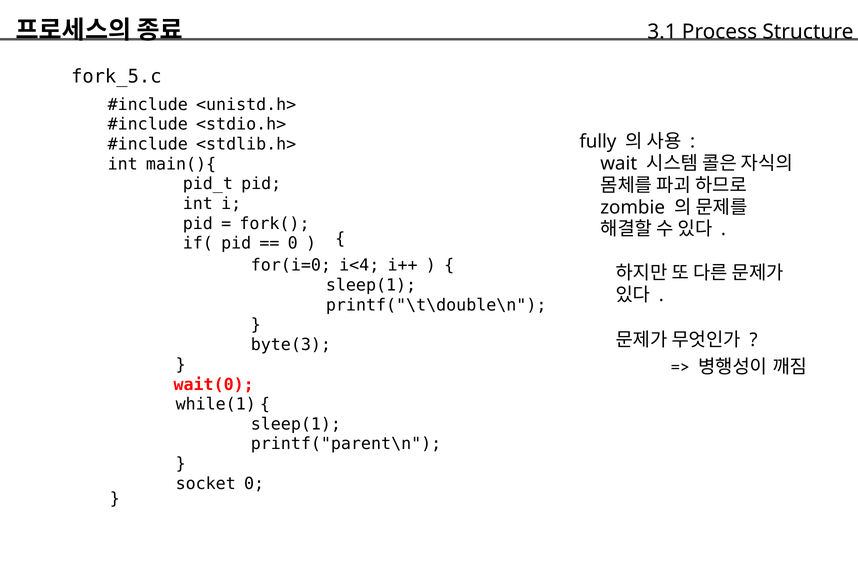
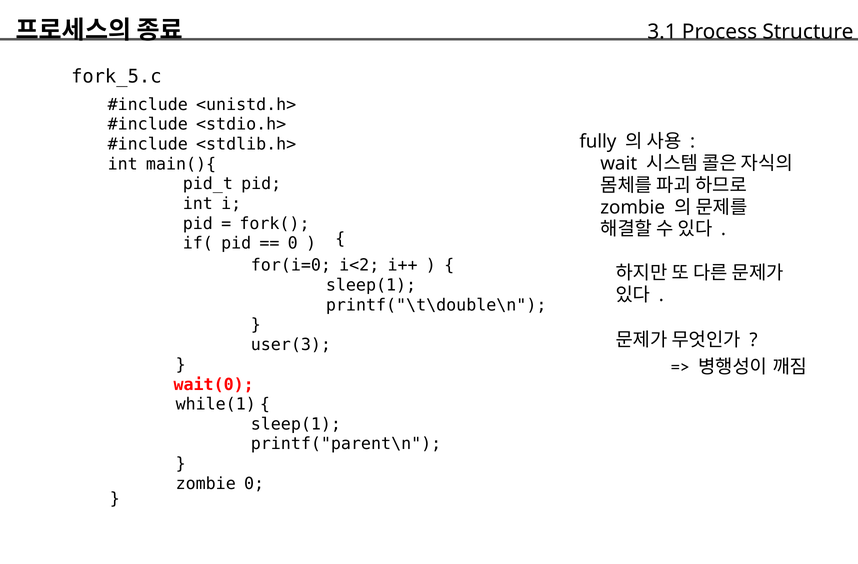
i<4: i<4 -> i<2 (359, 265)
byte(3: byte(3 -> user(3 (291, 344)
socket: socket -> zombie (206, 483)
